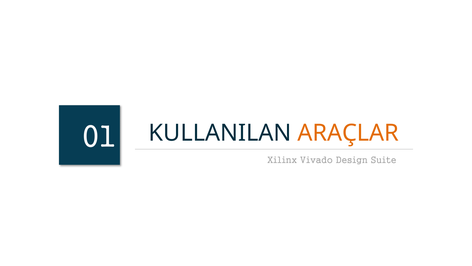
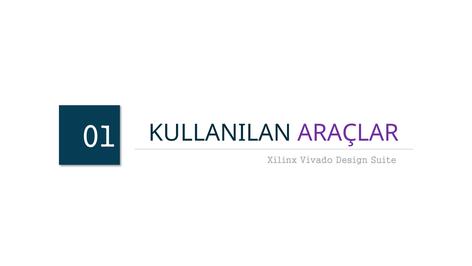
ARAÇLAR colour: orange -> purple (348, 133)
